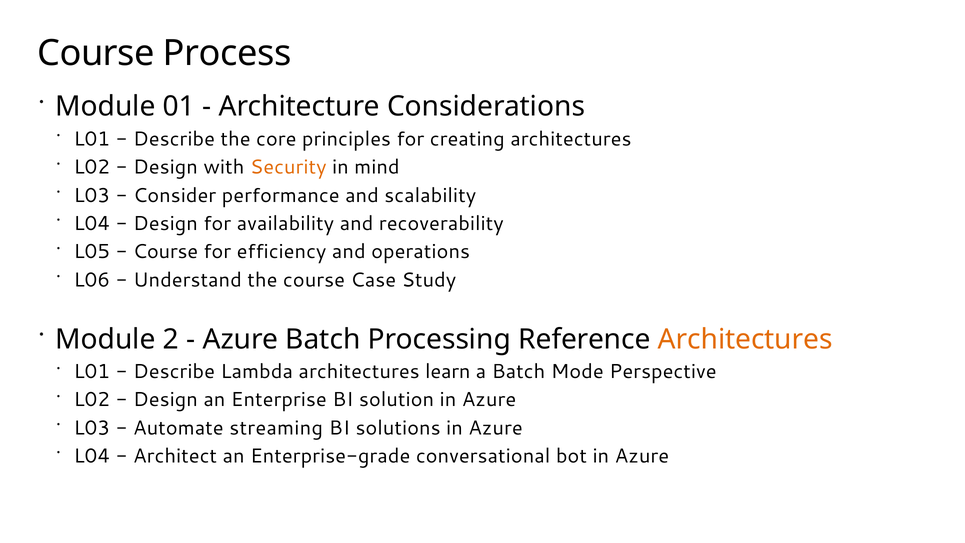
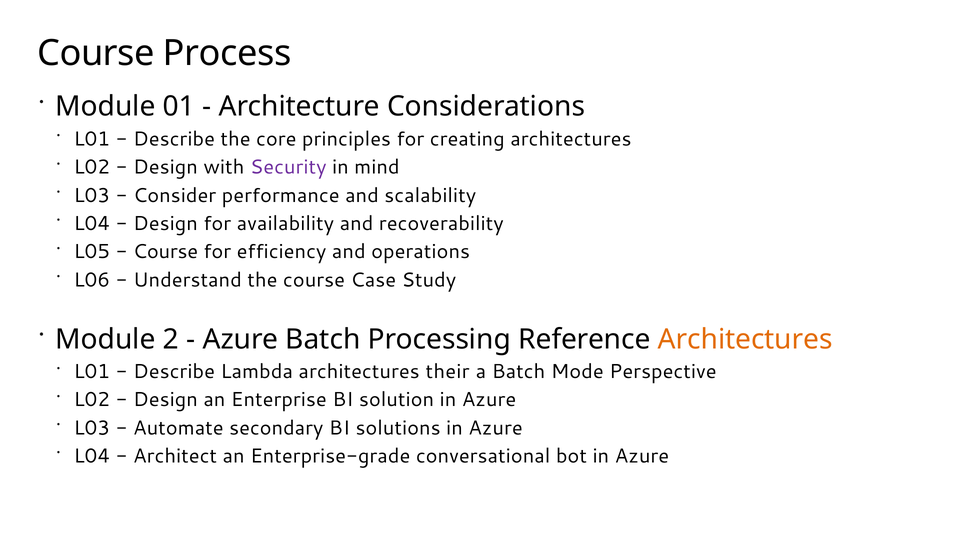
Security colour: orange -> purple (288, 167)
learn: learn -> their (448, 372)
streaming: streaming -> secondary (276, 428)
